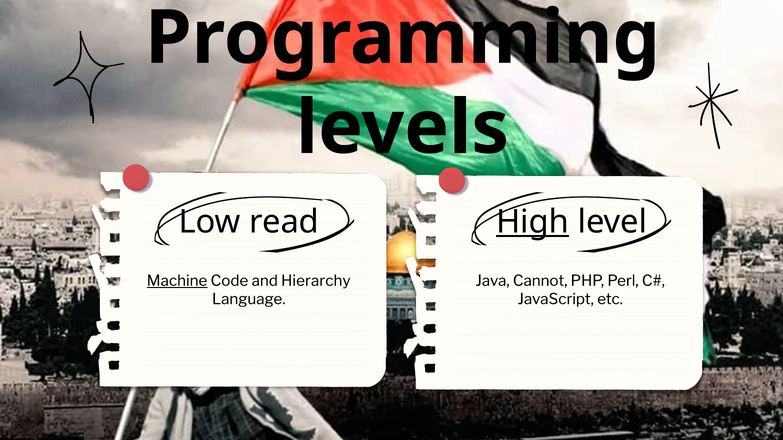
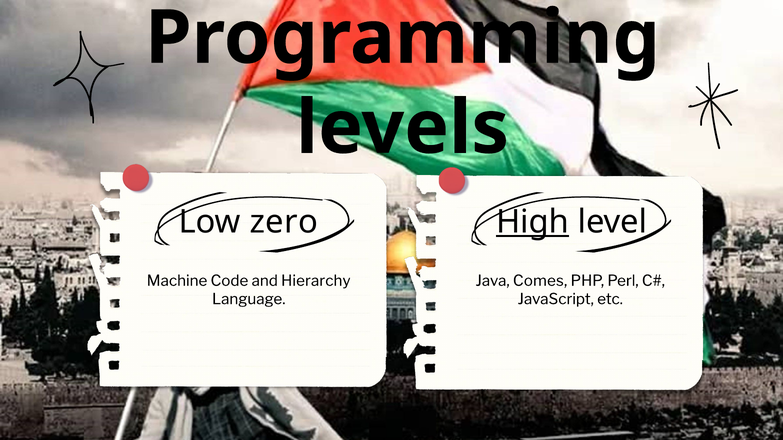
read: read -> zero (284, 222)
Machine underline: present -> none (177, 281)
Cannot: Cannot -> Comes (540, 281)
